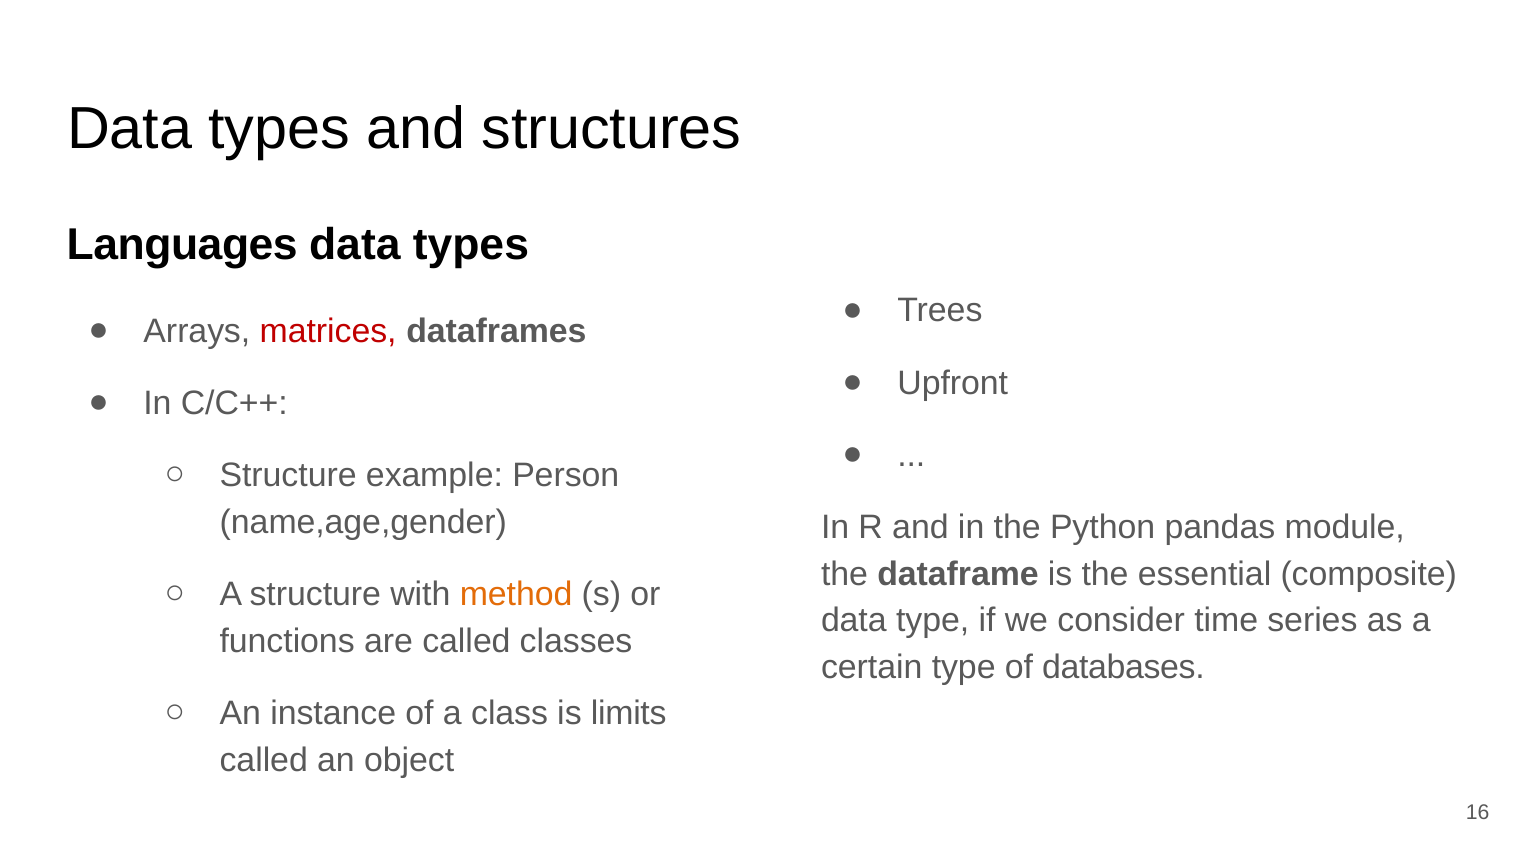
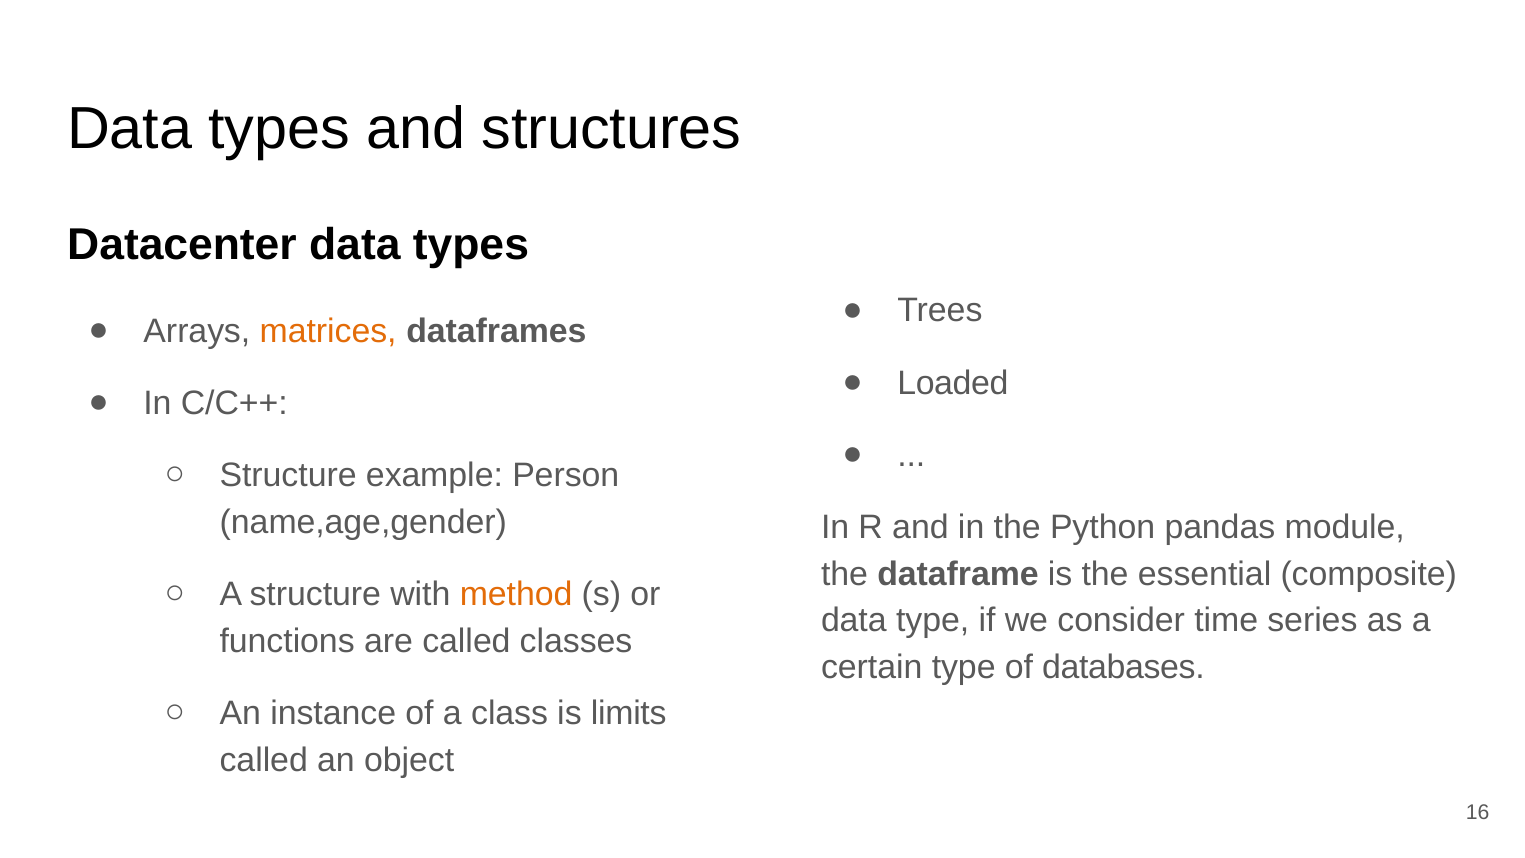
Languages: Languages -> Datacenter (182, 245)
matrices colour: red -> orange (328, 331)
Upfront: Upfront -> Loaded (953, 383)
